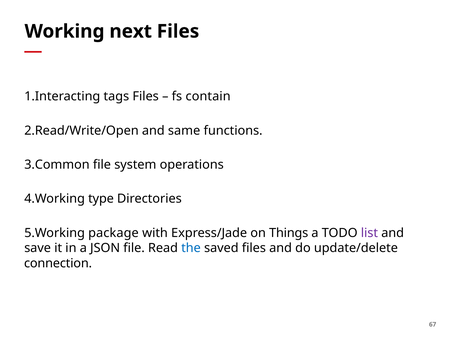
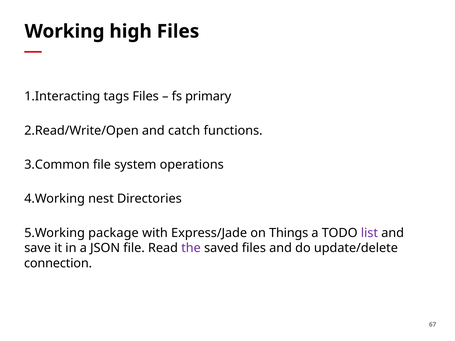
next: next -> high (131, 31)
contain: contain -> primary (208, 97)
same: same -> catch (184, 131)
type: type -> nest (101, 199)
the colour: blue -> purple (191, 248)
